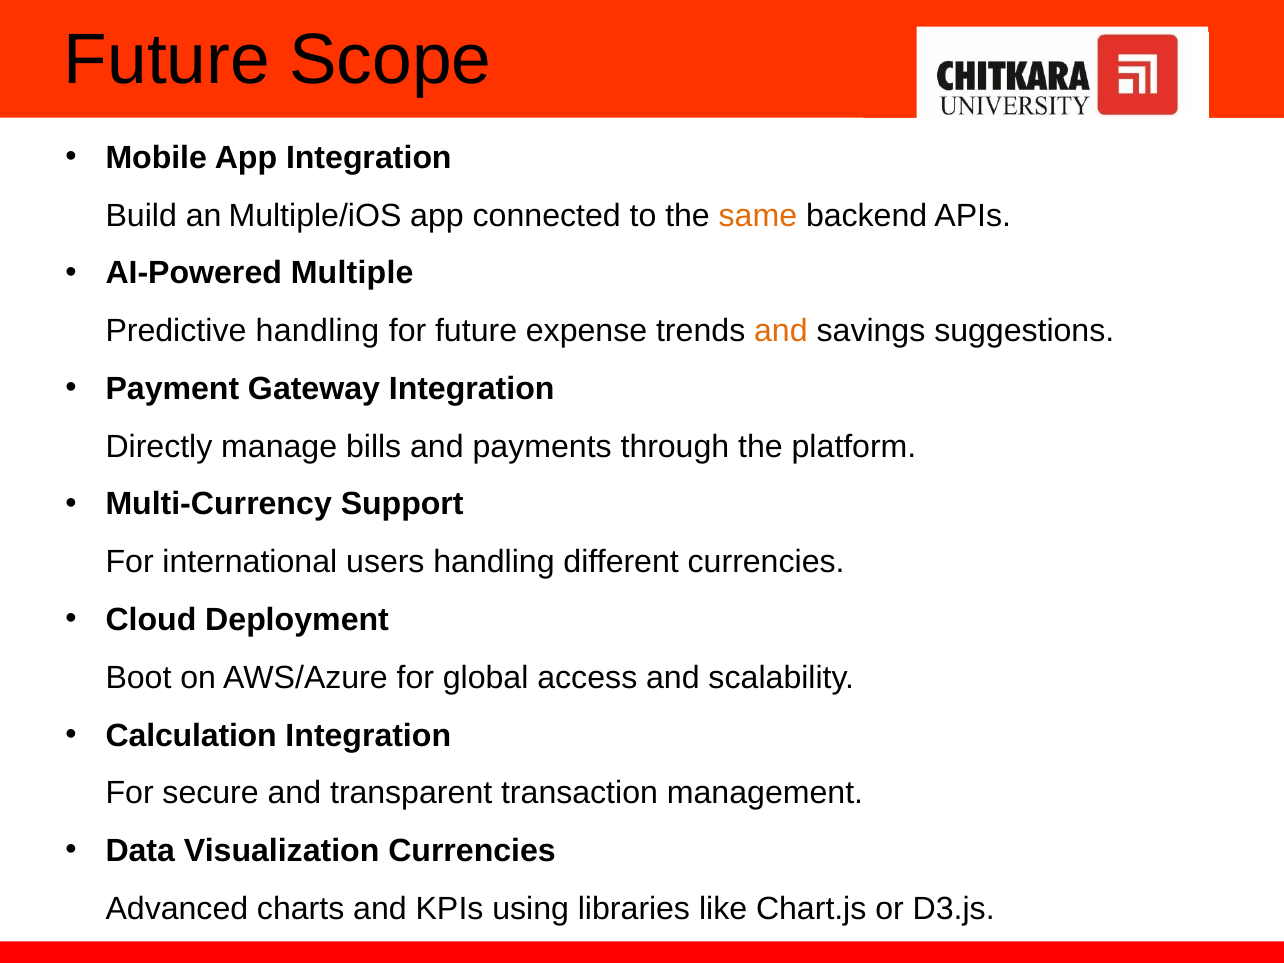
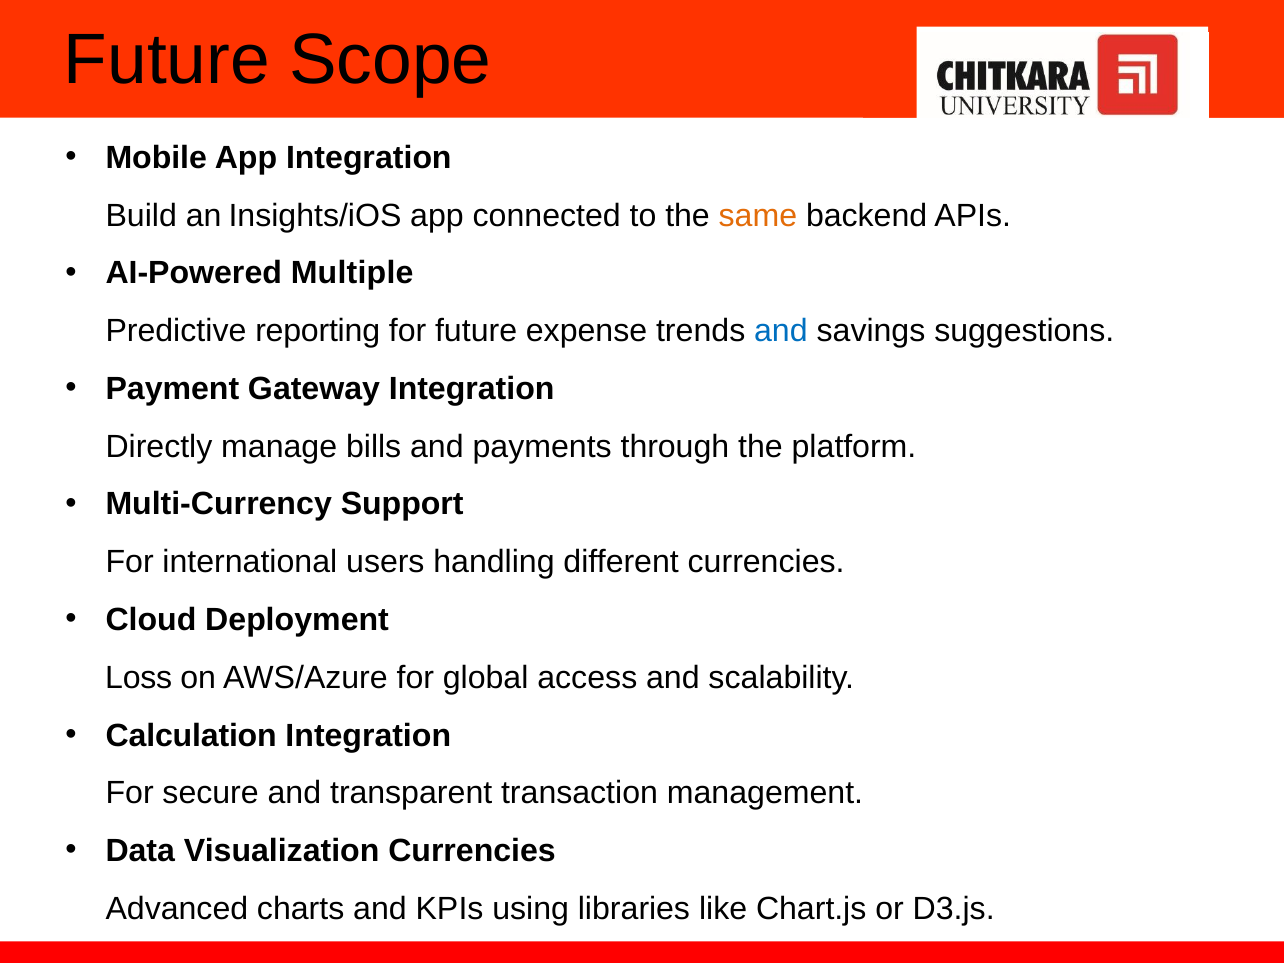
Multiple/iOS: Multiple/iOS -> Insights/iOS (315, 215)
Predictive handling: handling -> reporting (318, 331)
and colour: orange -> blue (781, 331)
Boot: Boot -> Loss (139, 678)
